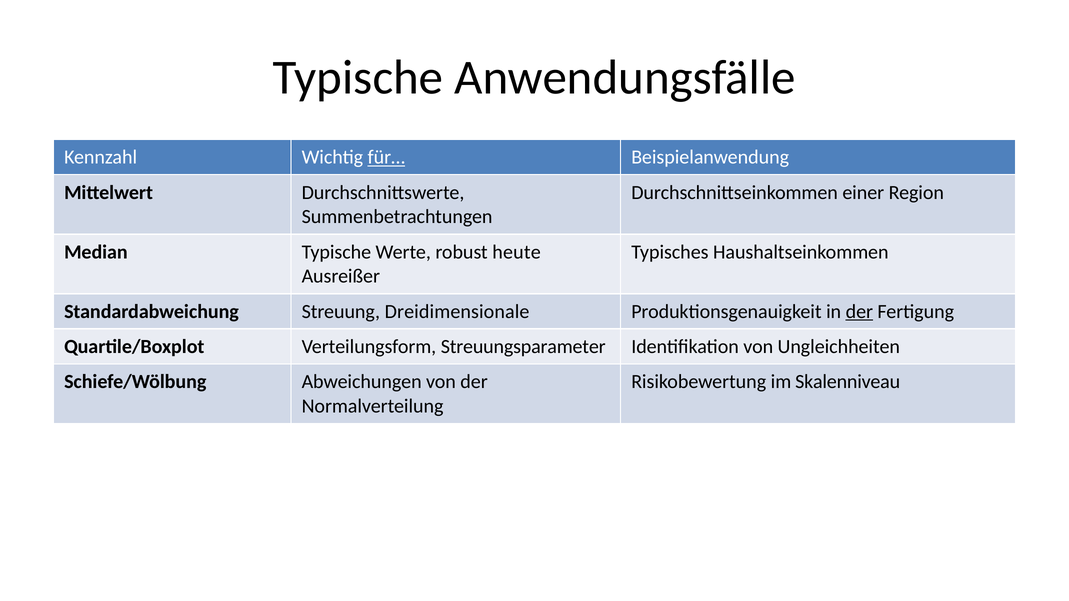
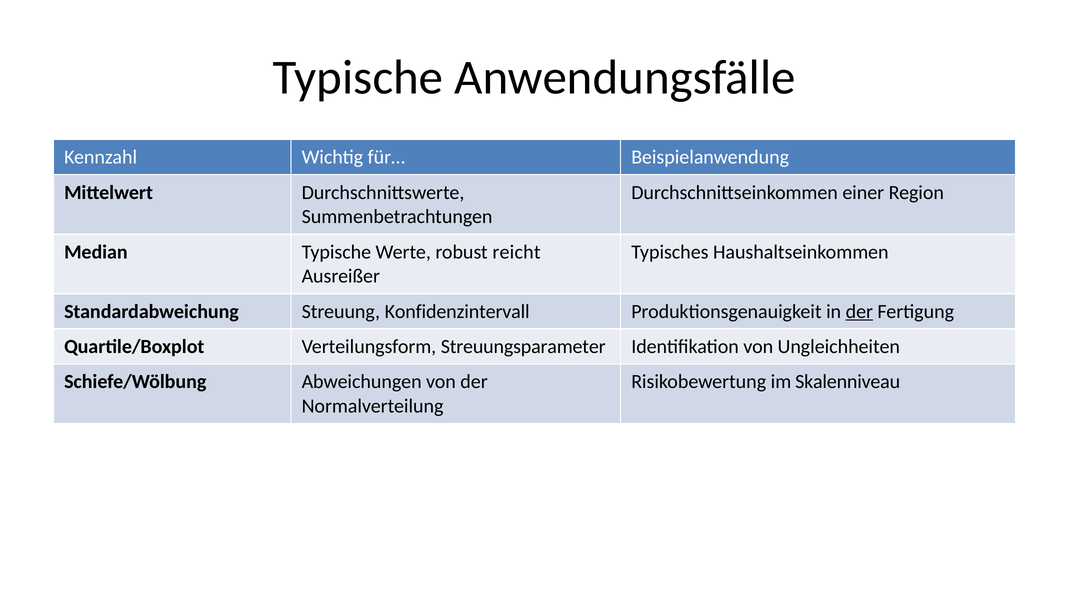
für… underline: present -> none (386, 157)
heute: heute -> reicht (517, 252)
Dreidimensionale: Dreidimensionale -> Konfidenzintervall (457, 312)
